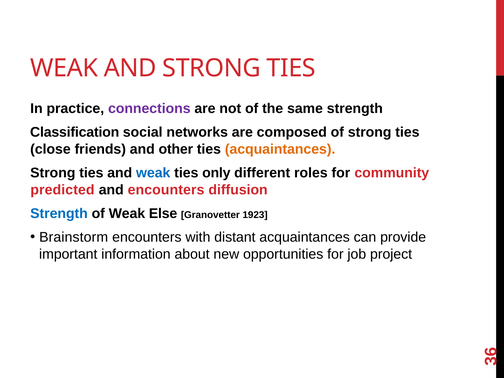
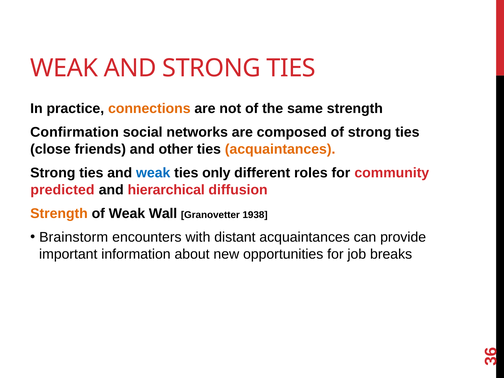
connections colour: purple -> orange (149, 108)
Classification: Classification -> Confirmation (75, 132)
and encounters: encounters -> hierarchical (166, 190)
Strength colour: blue -> orange (59, 214)
Else: Else -> Wall (163, 214)
1923: 1923 -> 1938 (255, 215)
project: project -> breaks (391, 254)
